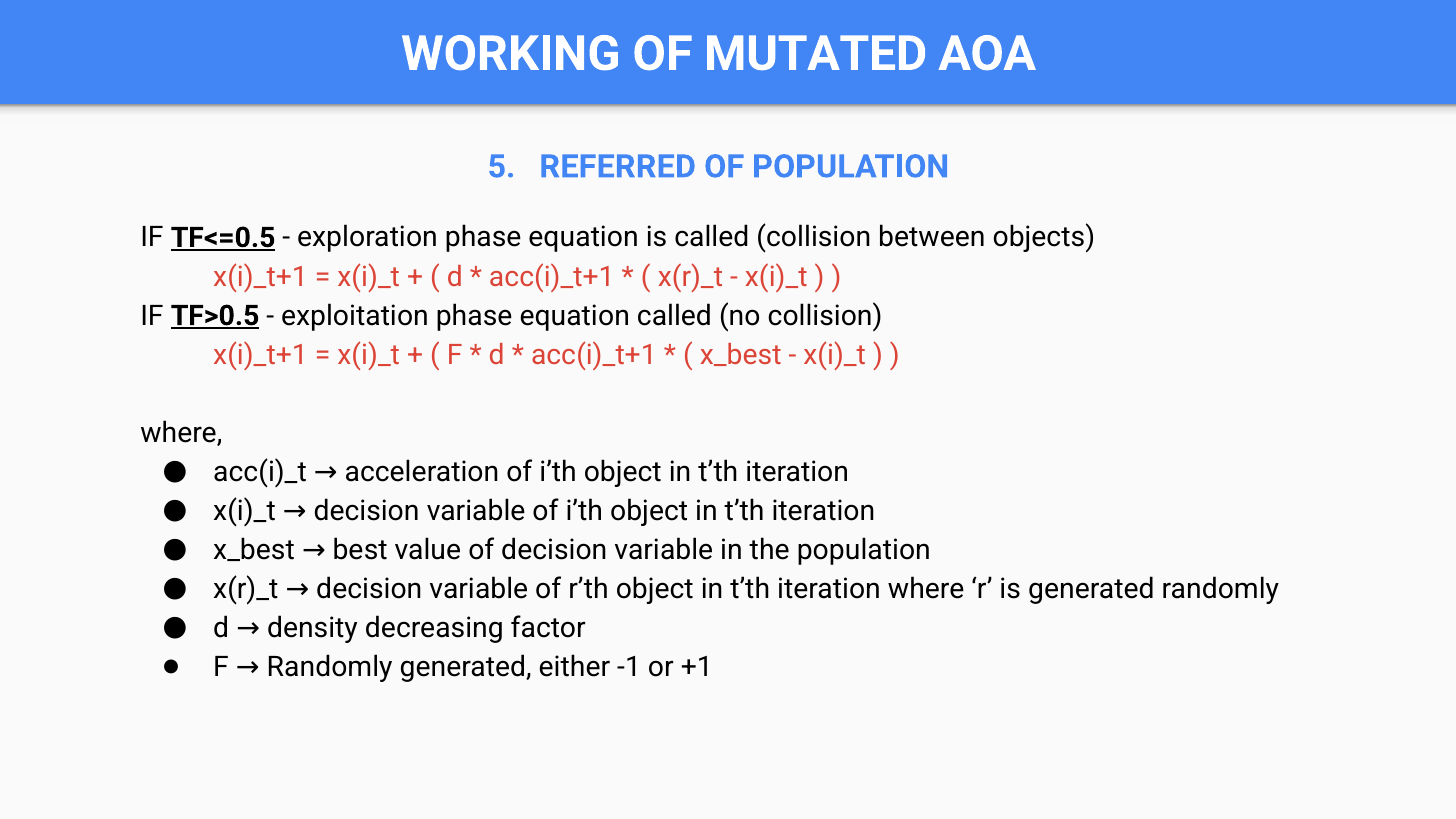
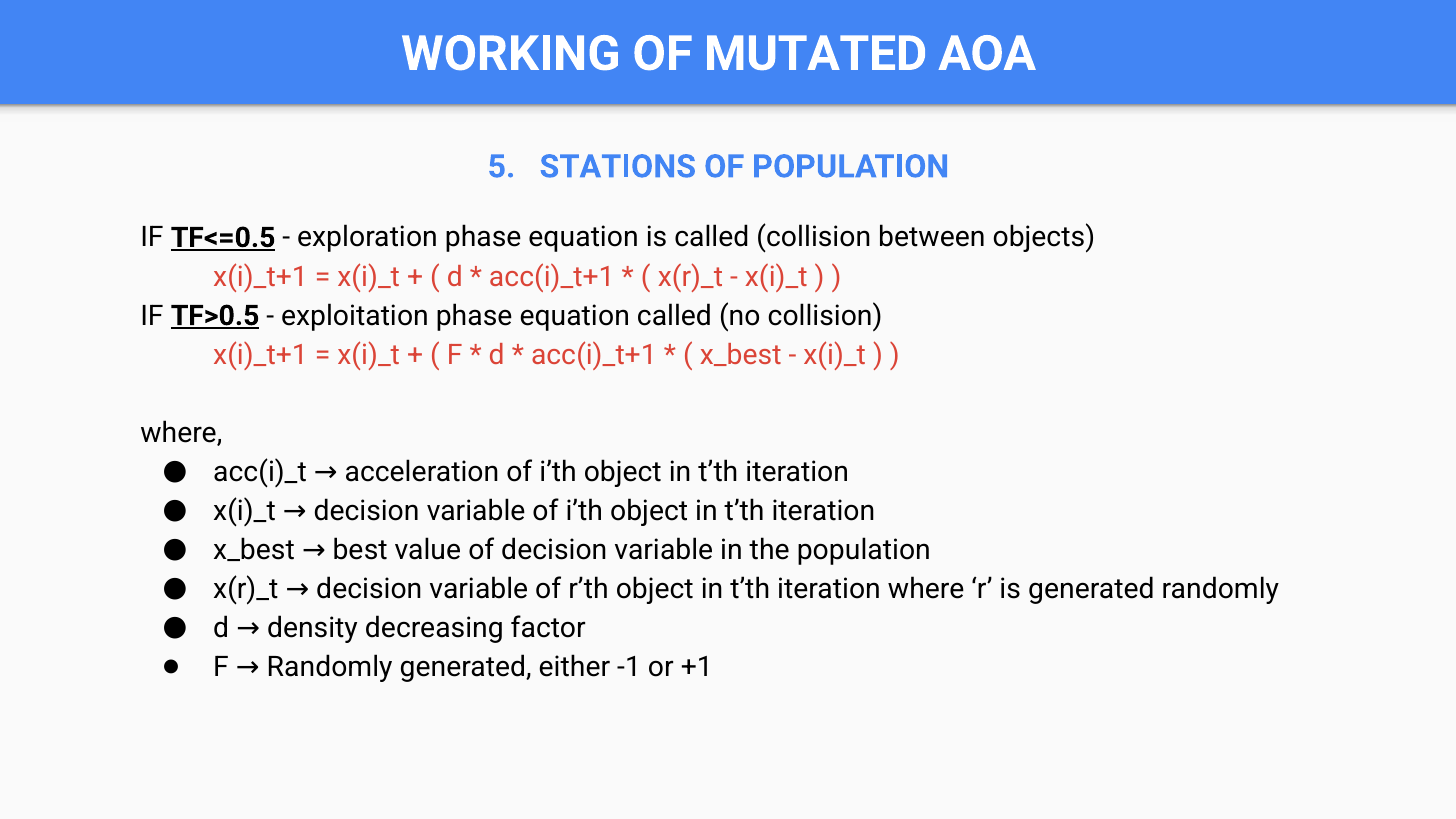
REFERRED: REFERRED -> STATIONS (618, 167)
